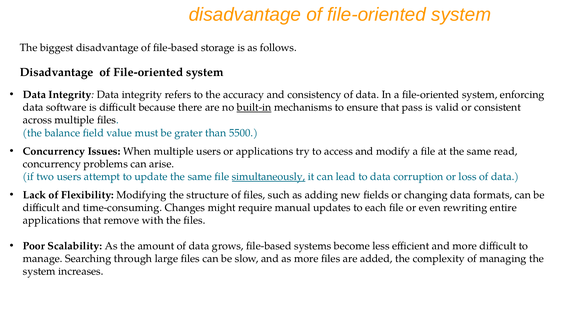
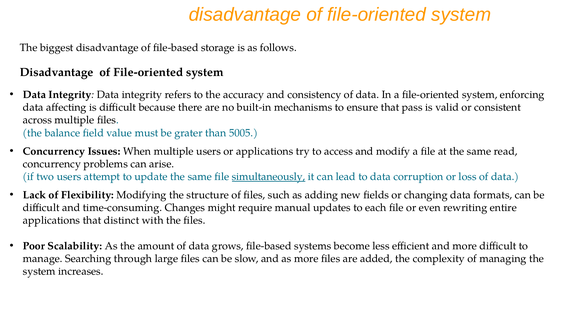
software: software -> affecting (66, 108)
built-in underline: present -> none (254, 108)
5500: 5500 -> 5005 (243, 133)
remove: remove -> distinct (122, 221)
